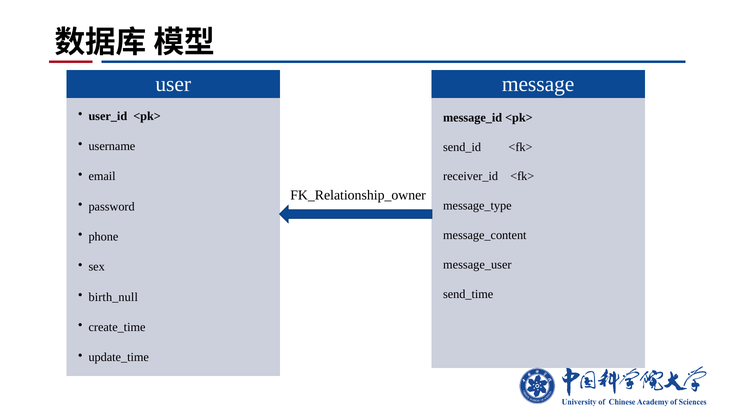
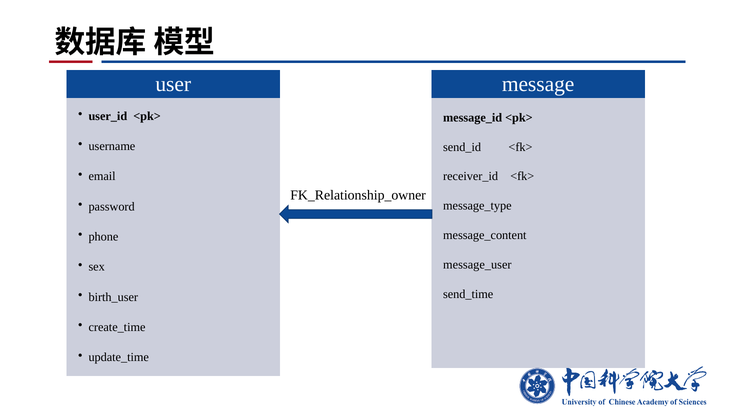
birth_null: birth_null -> birth_user (113, 297)
